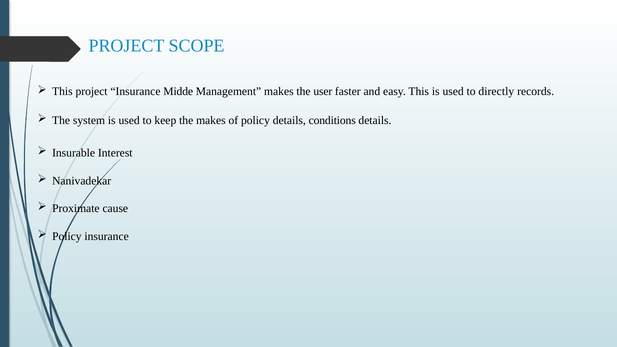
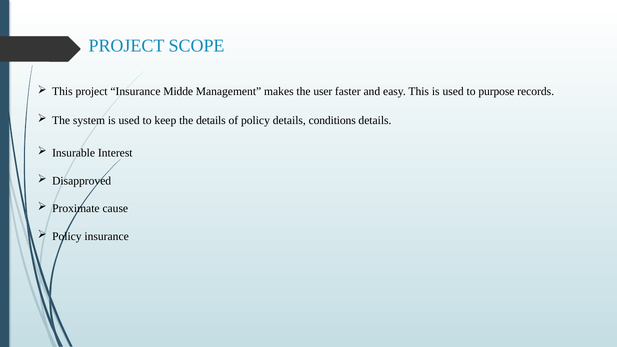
directly: directly -> purpose (496, 92)
the makes: makes -> details (211, 120)
Nanivadekar: Nanivadekar -> Disapproved (82, 181)
